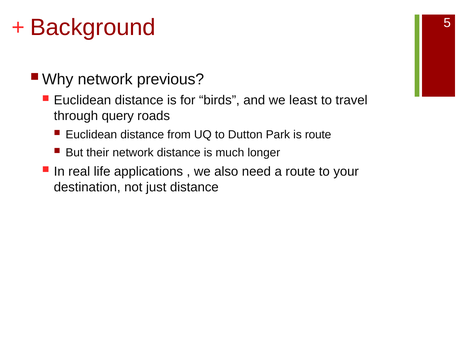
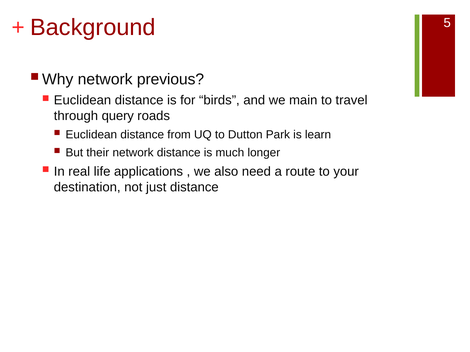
least: least -> main (303, 100)
is route: route -> learn (318, 135)
